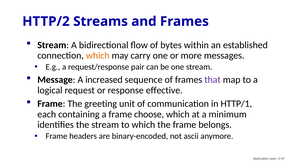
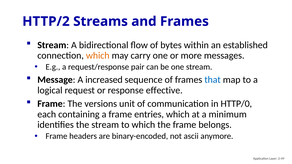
that colour: purple -> blue (213, 80)
greeting: greeting -> versions (101, 104)
HTTP/1: HTTP/1 -> HTTP/0 (236, 104)
choose: choose -> entries (149, 114)
